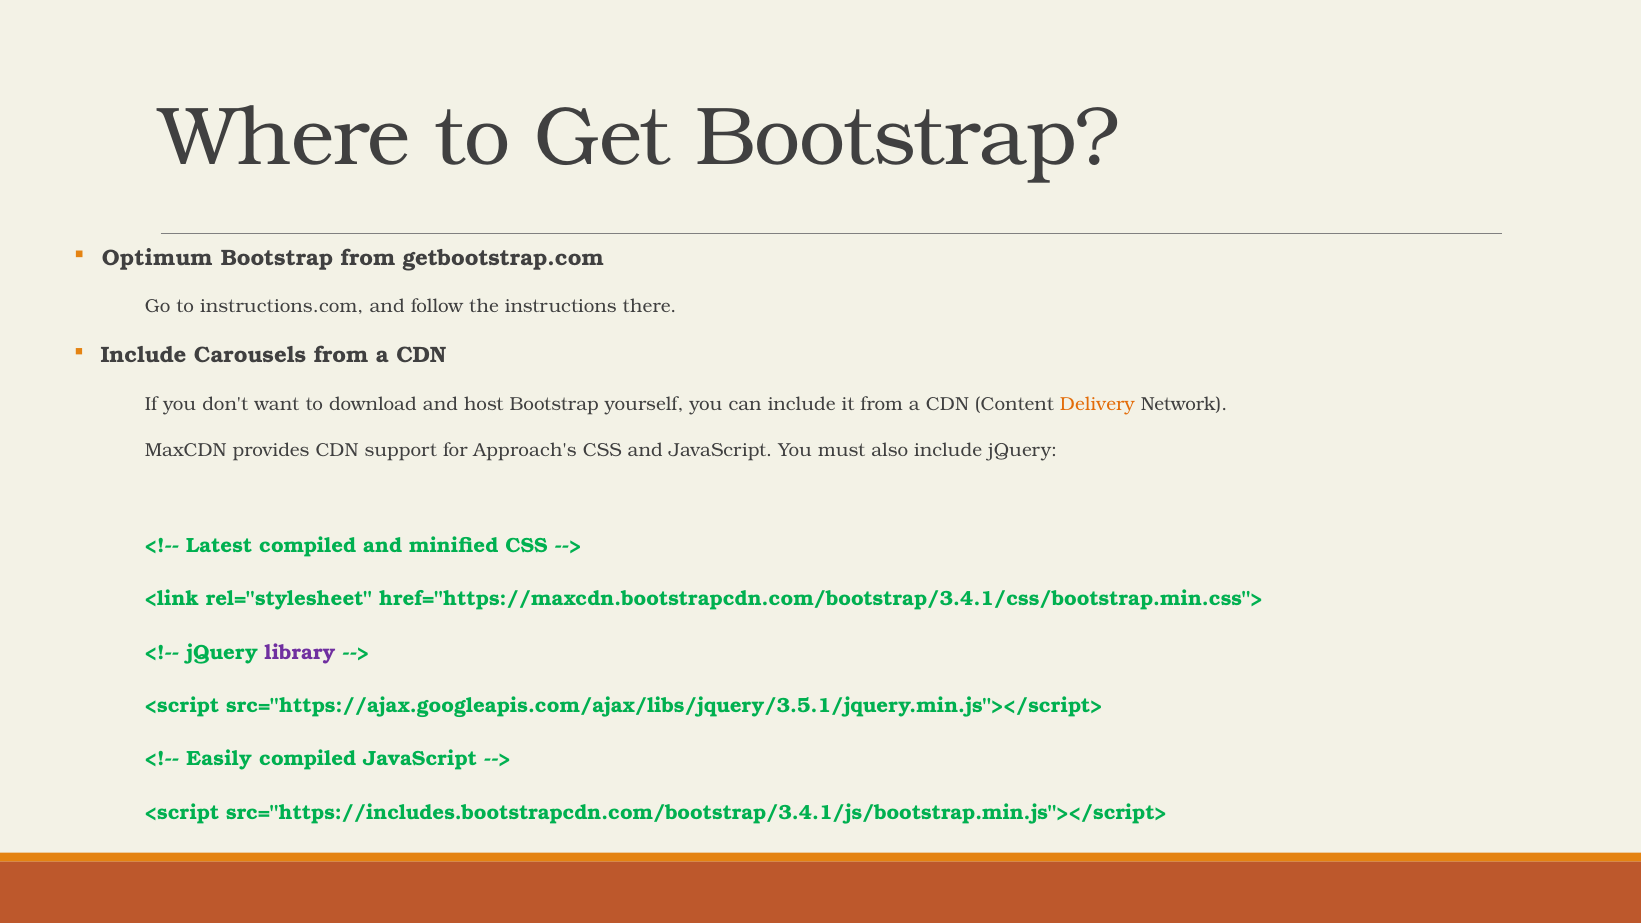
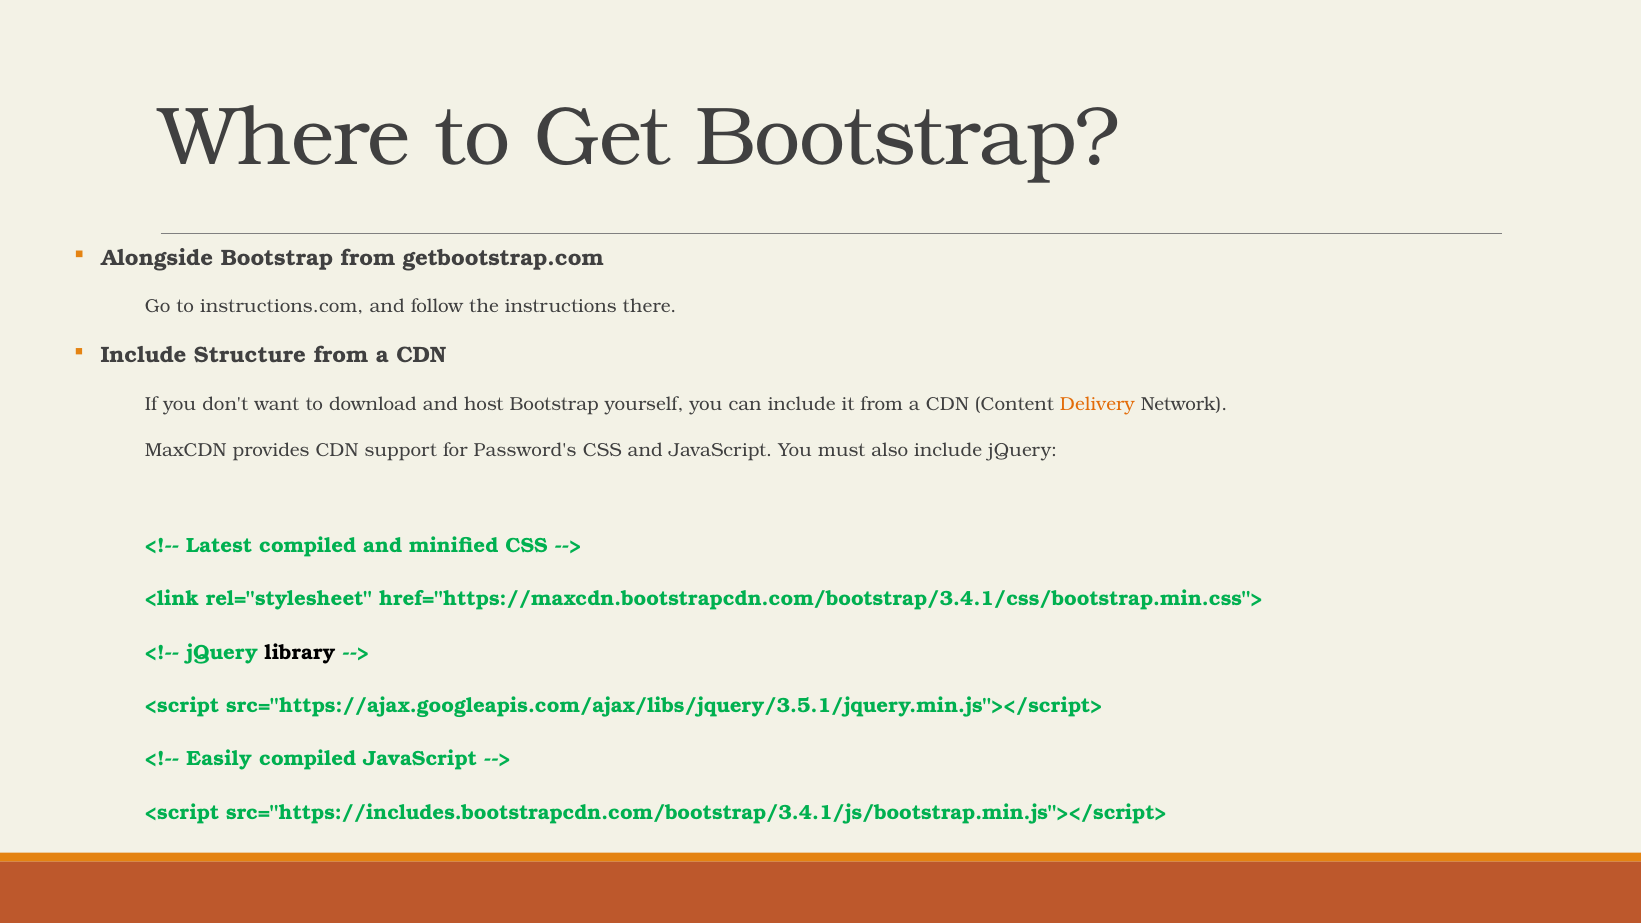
Optimum: Optimum -> Alongside (157, 258)
Carousels: Carousels -> Structure (250, 356)
Approach's: Approach's -> Password's (525, 450)
library colour: purple -> black (300, 652)
